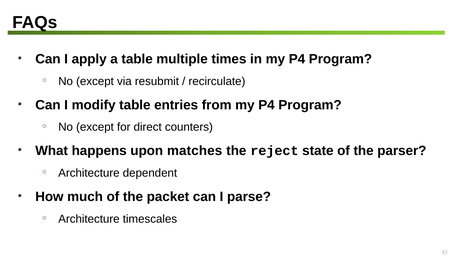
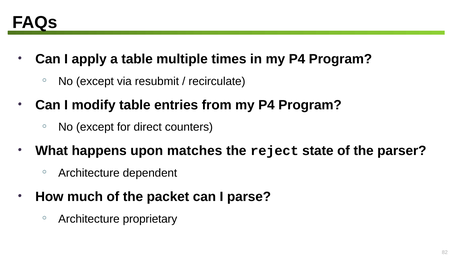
timescales: timescales -> proprietary (150, 219)
